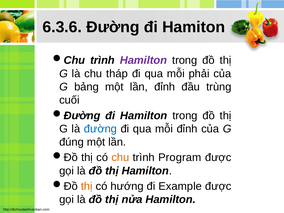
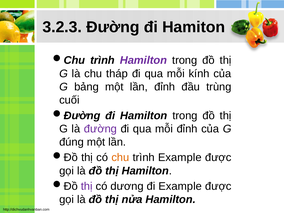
6.3.6: 6.3.6 -> 3.2.3 (62, 27)
phải: phải -> kính (199, 74)
đường colour: blue -> purple (100, 129)
trình Program: Program -> Example (180, 158)
thị colour: orange -> purple (87, 186)
hướng: hướng -> dương (127, 186)
